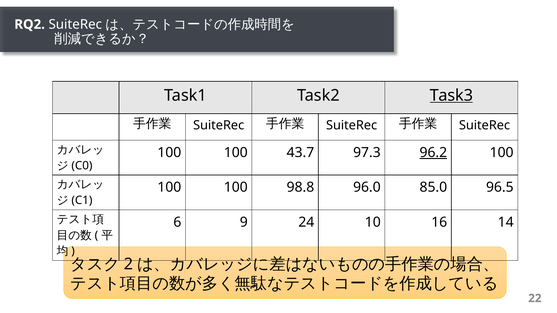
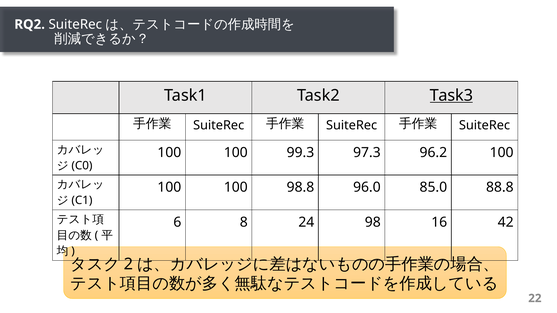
43.7: 43.7 -> 99.3 (300, 153)
96.2 underline: present -> none (433, 153)
96.5: 96.5 -> 88.8 (500, 188)
9: 9 -> 8 (244, 222)
10: 10 -> 98 (373, 222)
14: 14 -> 42 (506, 222)
